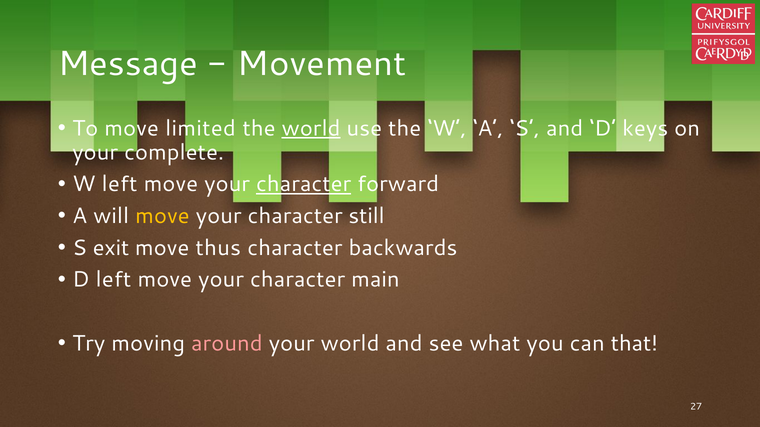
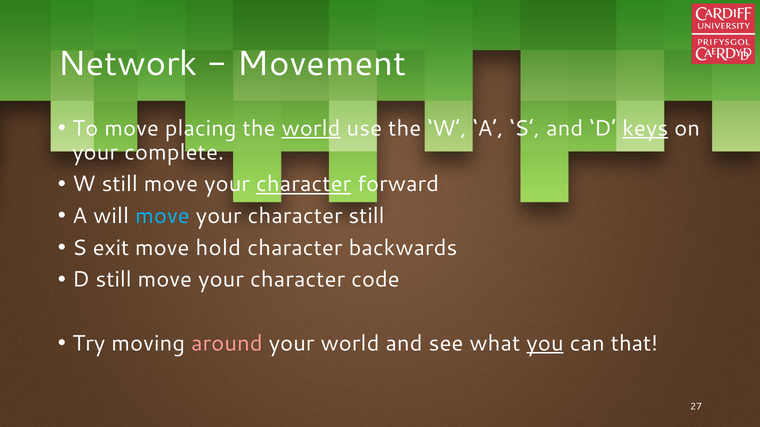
Message: Message -> Network (128, 64)
limited: limited -> placing (201, 128)
keys underline: none -> present (645, 128)
W left: left -> still (120, 184)
move colour: yellow -> light blue (162, 216)
thus: thus -> hold (218, 248)
D left: left -> still (114, 280)
main: main -> code (375, 280)
you underline: none -> present (545, 344)
